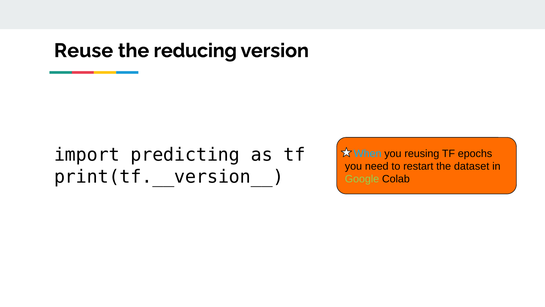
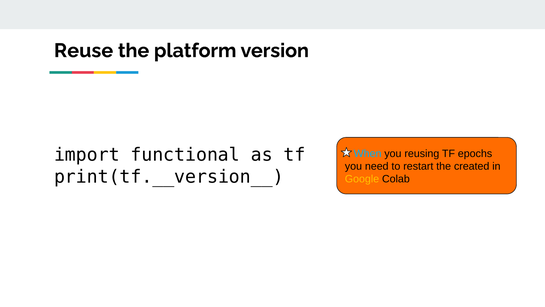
reducing: reducing -> platform (195, 51)
predicting: predicting -> functional (185, 155)
dataset: dataset -> created (472, 166)
Google colour: light green -> yellow (362, 179)
